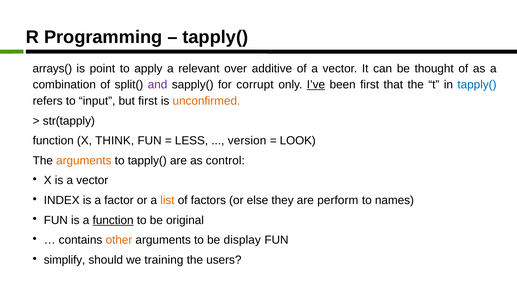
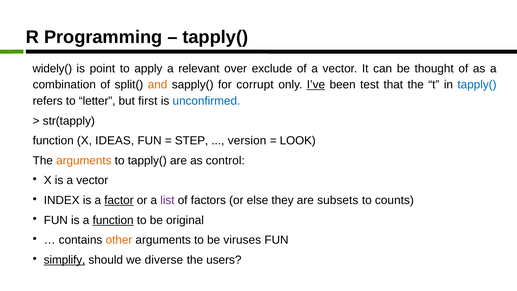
arrays(: arrays( -> widely( (52, 69)
additive: additive -> exclude (272, 69)
and colour: purple -> orange (158, 85)
been ﬁrst: ﬁrst -> test (370, 85)
input: input -> letter (97, 101)
unconfirmed colour: orange -> blue (206, 101)
THINK: THINK -> IDEAS (115, 141)
LESS: LESS -> STEP (192, 141)
factor underline: none -> present (119, 200)
list colour: orange -> purple (167, 200)
perform: perform -> subsets (338, 200)
names: names -> counts (394, 200)
display: display -> viruses (242, 240)
simplify underline: none -> present (65, 260)
training: training -> diverse (164, 260)
